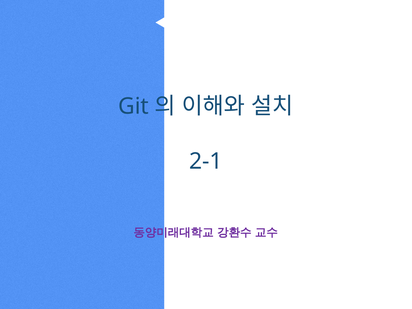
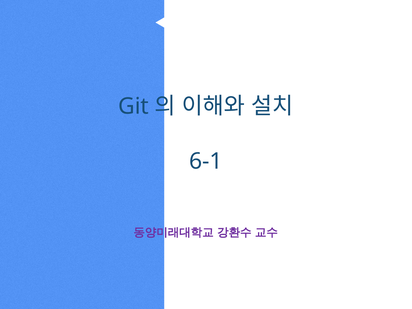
2-1: 2-1 -> 6-1 (206, 161)
